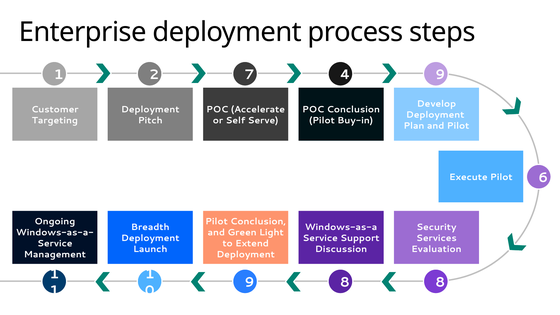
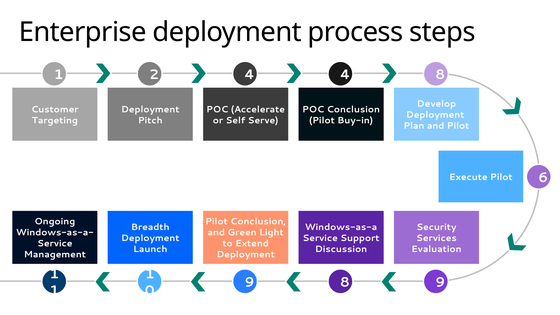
2 7: 7 -> 4 (250, 75)
4 9: 9 -> 8 (440, 75)
8 8: 8 -> 9 (440, 282)
